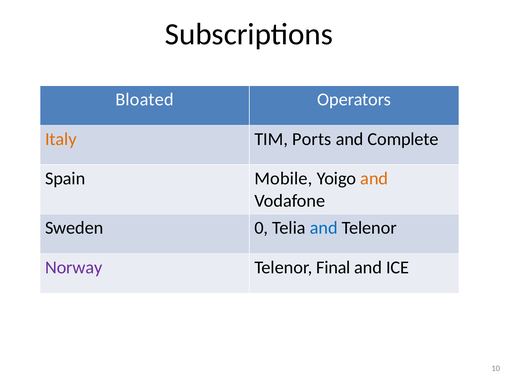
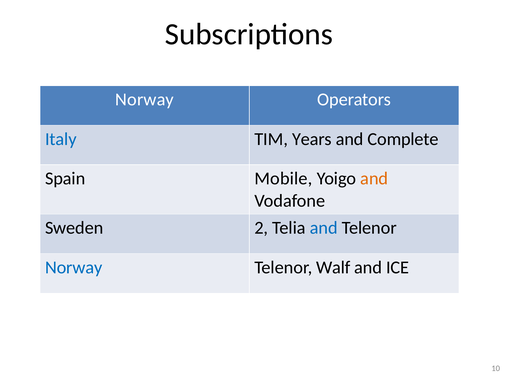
Bloated: Bloated -> Norway (145, 100)
Italy colour: orange -> blue (61, 139)
Ports: Ports -> Years (312, 139)
0: 0 -> 2 (261, 228)
Norway colour: purple -> blue (74, 268)
Final: Final -> Walf (333, 268)
